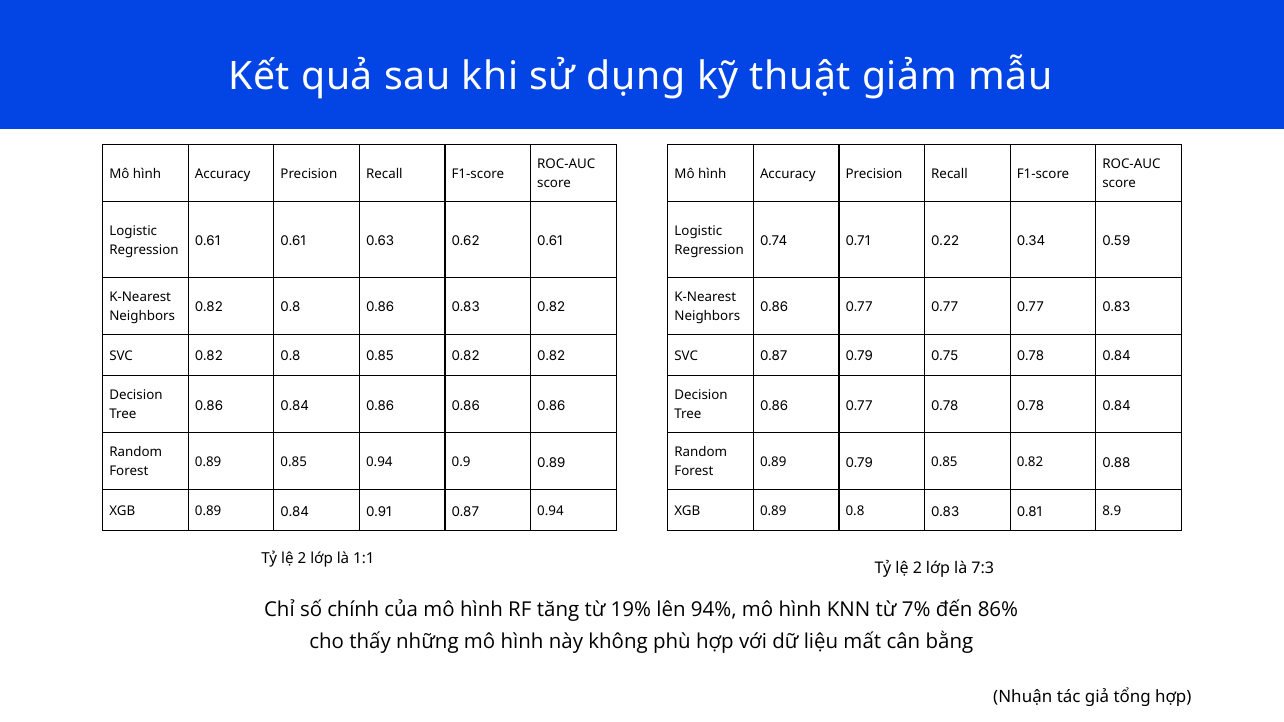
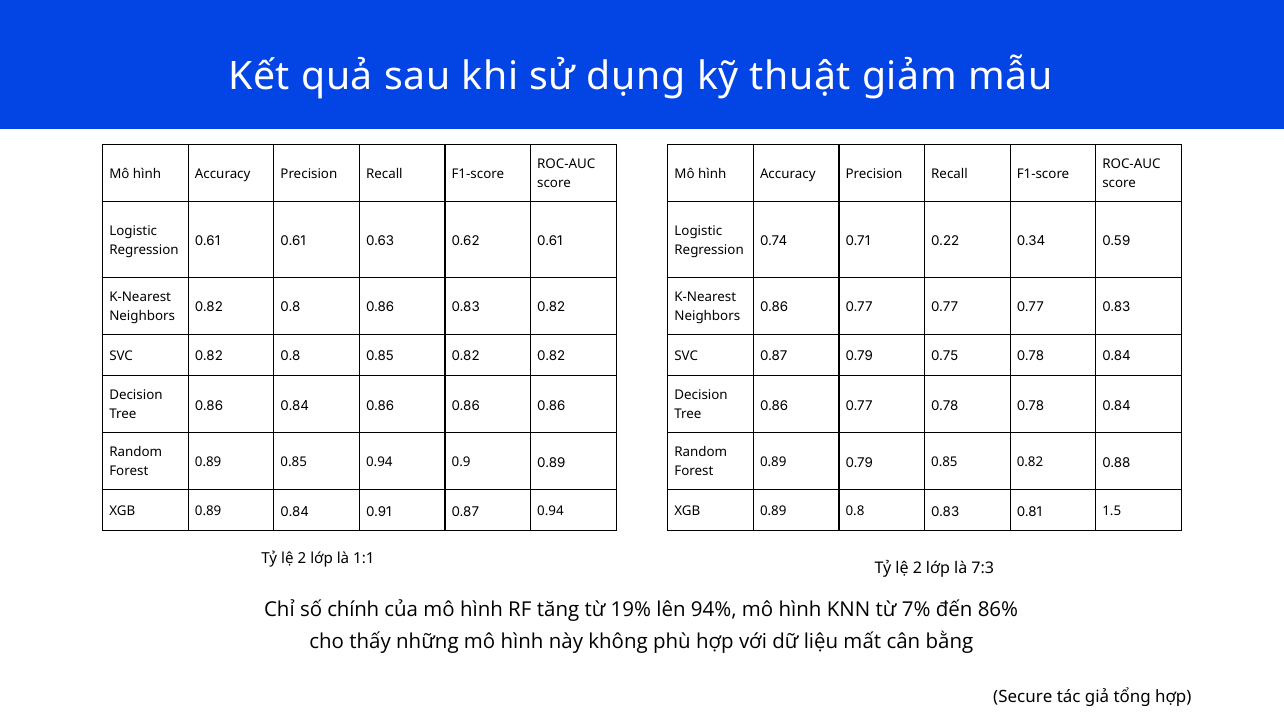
8.9: 8.9 -> 1.5 (1112, 511)
Nhuận: Nhuận -> Secure (1023, 697)
